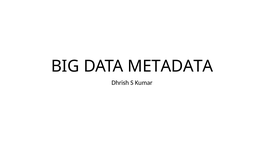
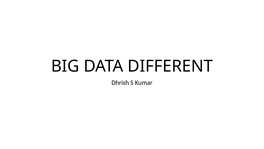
METADATA: METADATA -> DIFFERENT (170, 66)
